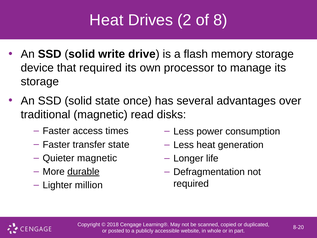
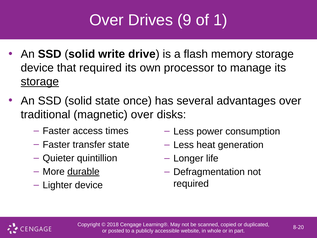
Heat: Heat -> Over (107, 20)
2: 2 -> 9 (184, 20)
8: 8 -> 1 (220, 20)
storage underline: none -> present (40, 82)
magnetic read: read -> over (142, 114)
Quieter magnetic: magnetic -> quintillion (97, 158)
Lighter million: million -> device (89, 185)
